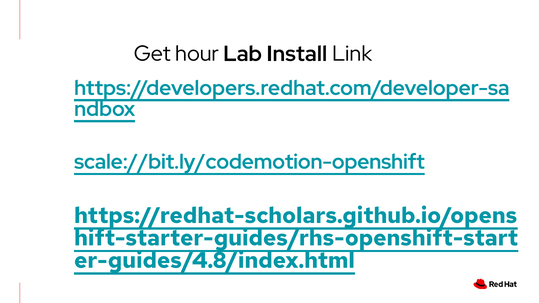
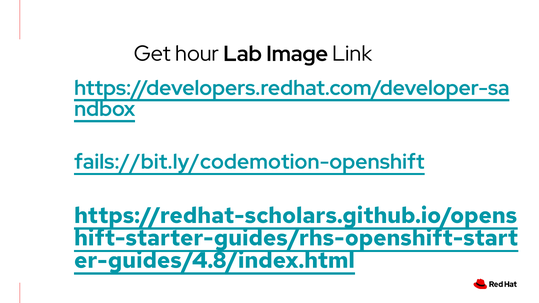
Install: Install -> Image (297, 54)
scale://bit.ly/codemotion-openshift: scale://bit.ly/codemotion-openshift -> fails://bit.ly/codemotion-openshift (249, 162)
